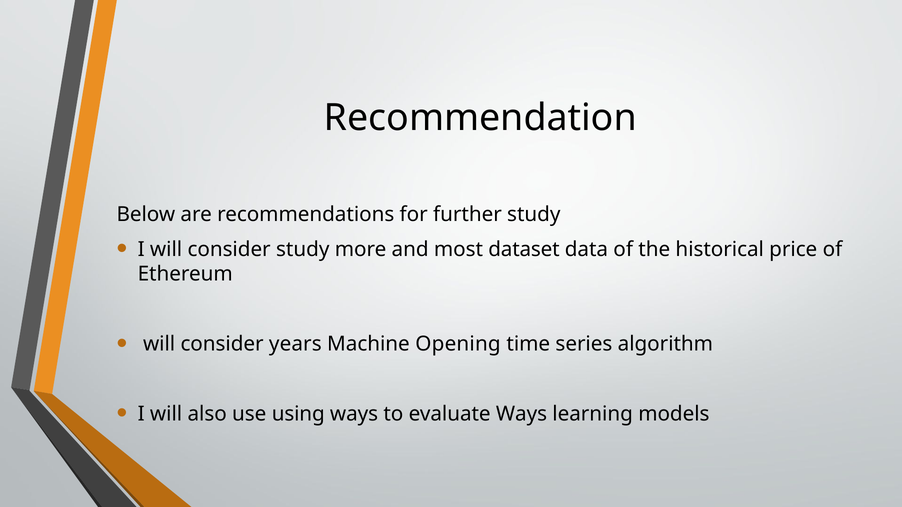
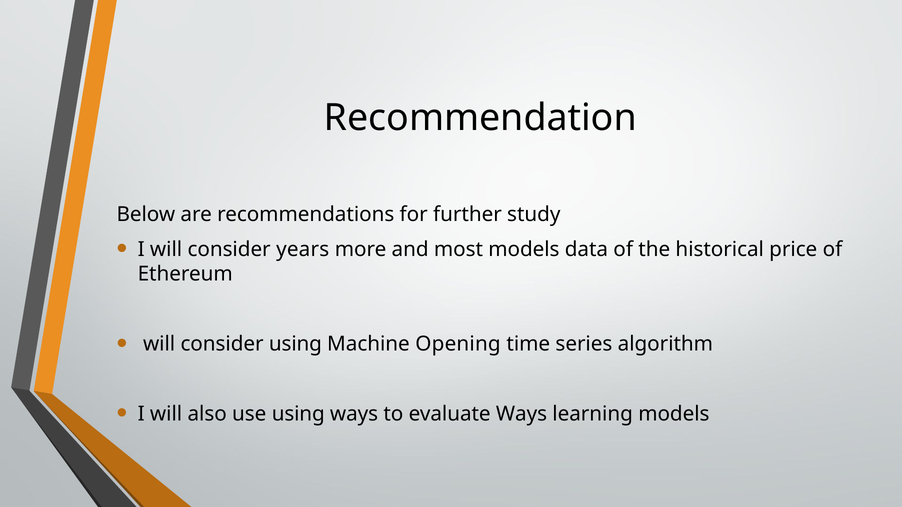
consider study: study -> years (303, 249)
most dataset: dataset -> models (524, 249)
consider years: years -> using (295, 344)
